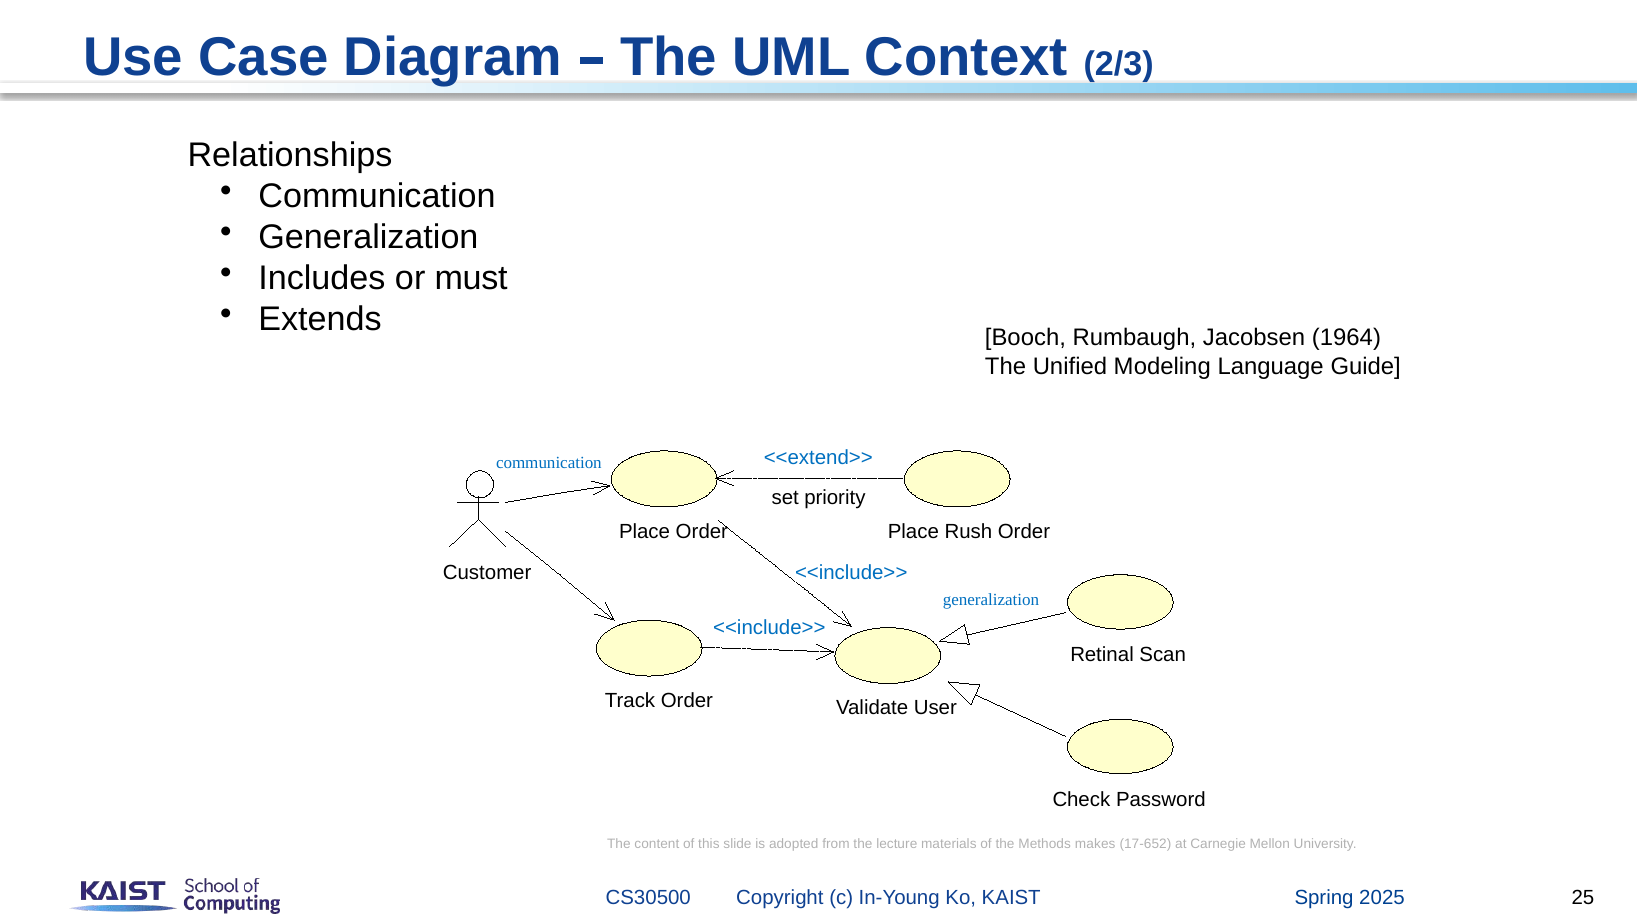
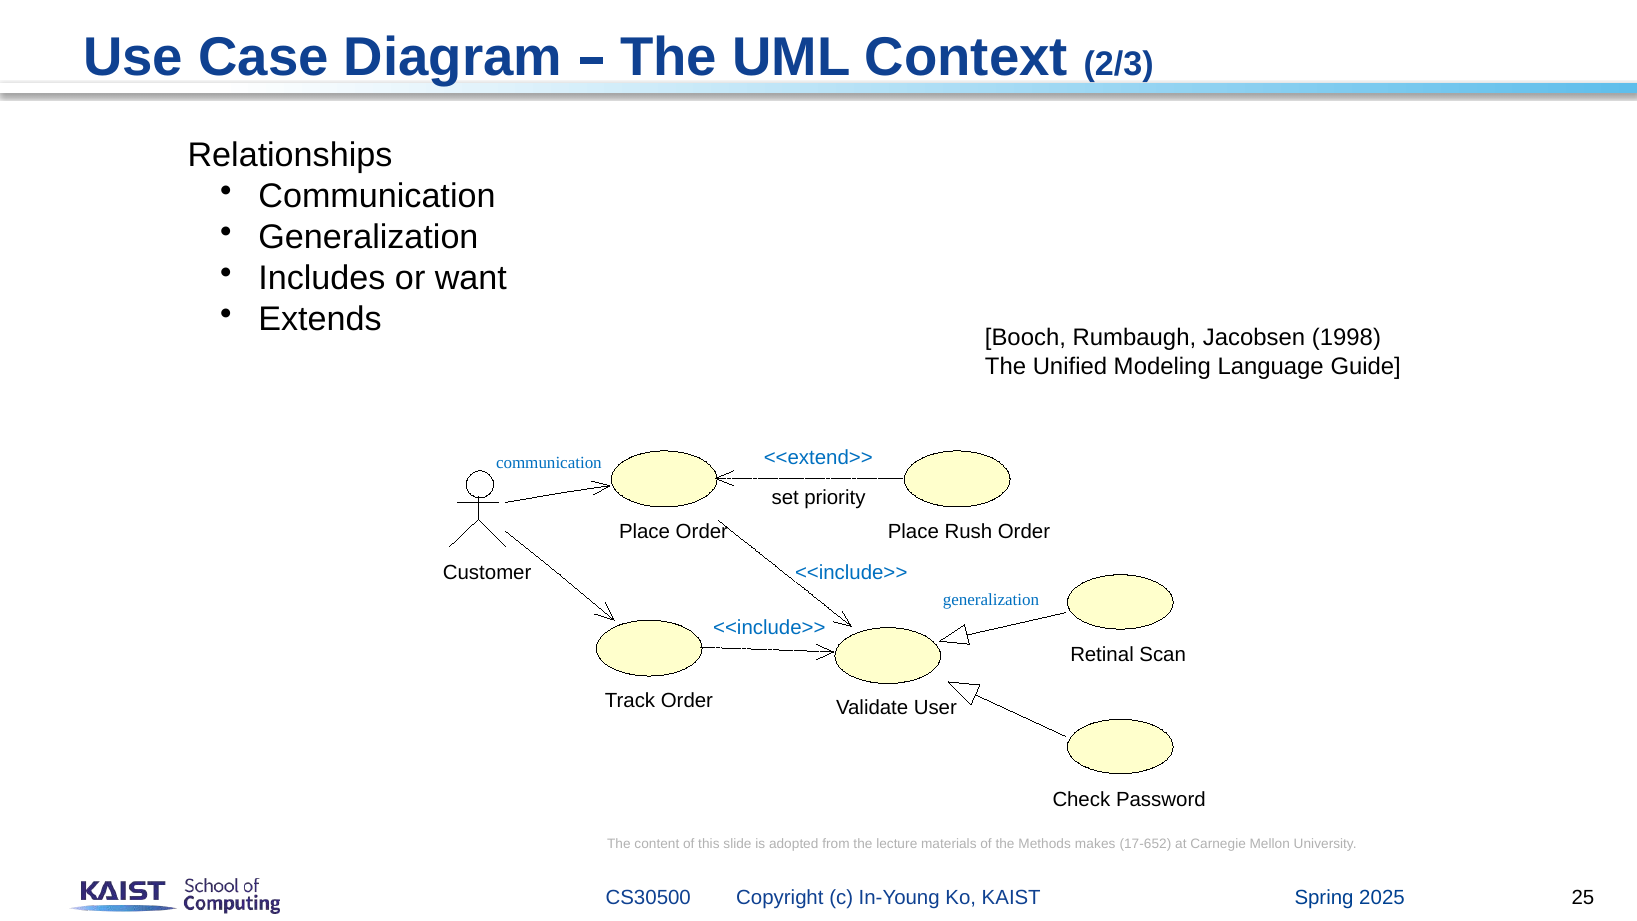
must: must -> want (471, 278)
1964: 1964 -> 1998 (1346, 337)
